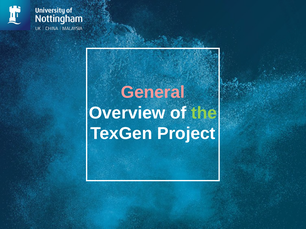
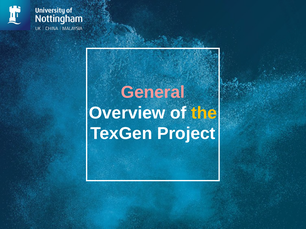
the colour: light green -> yellow (204, 113)
